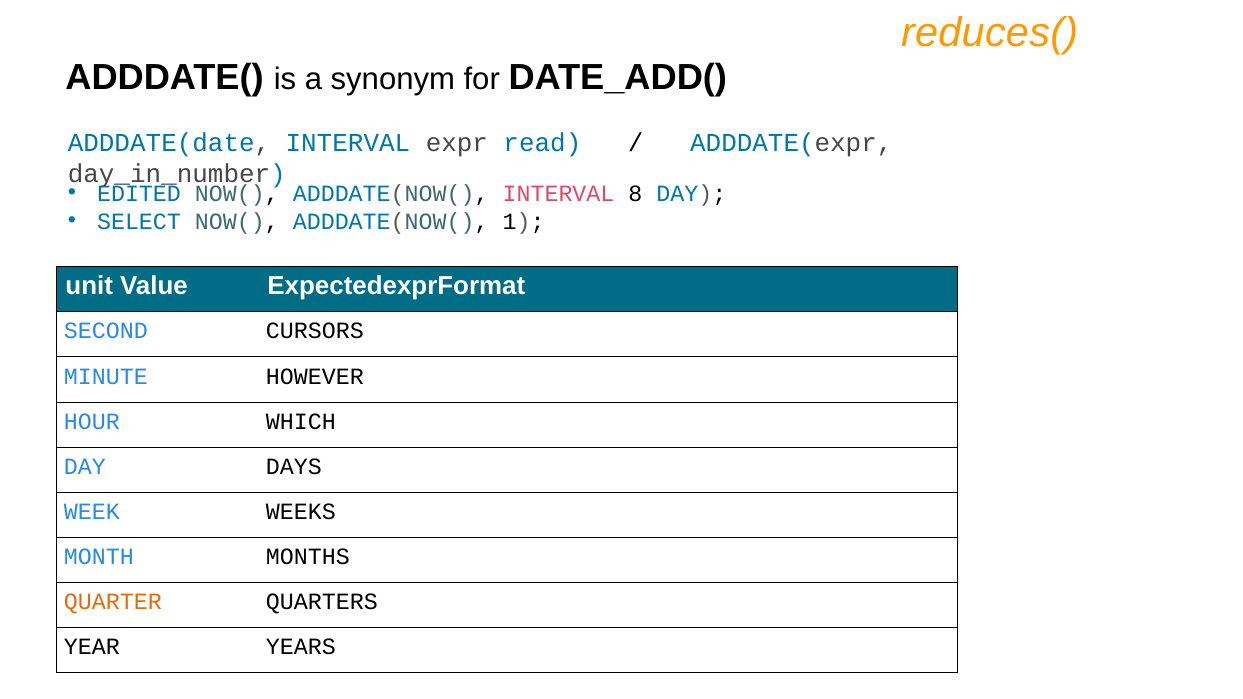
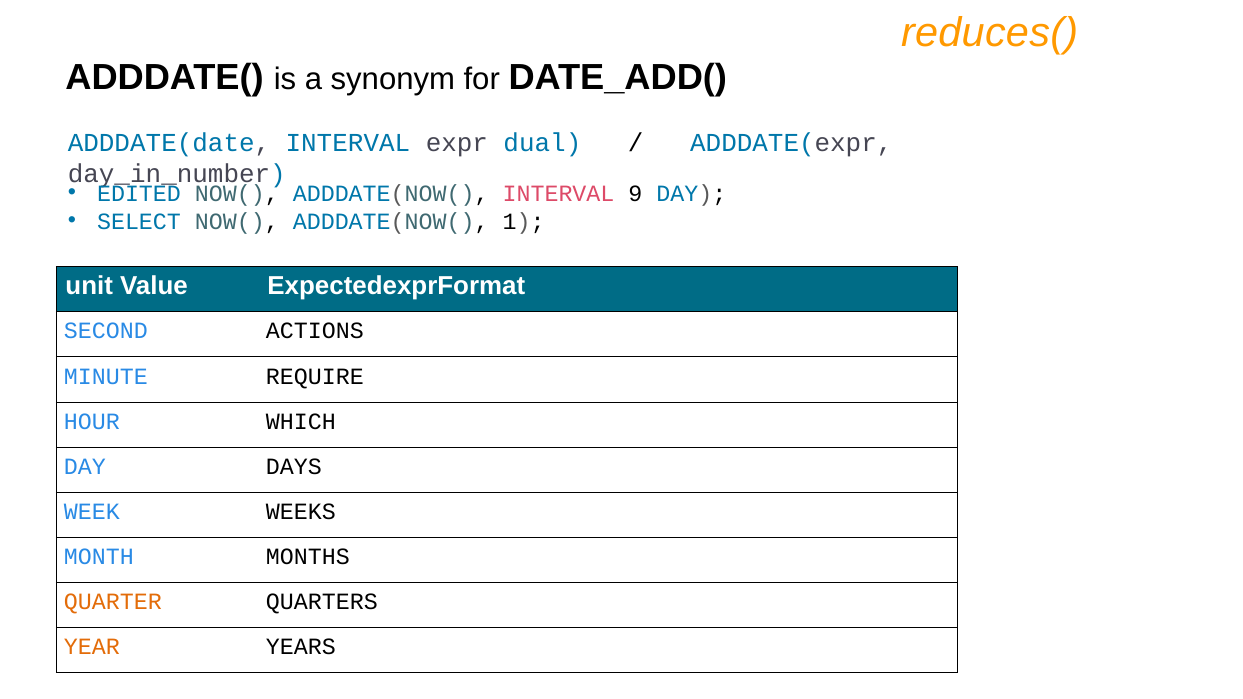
read: read -> dual (542, 143)
8: 8 -> 9 (635, 194)
CURSORS: CURSORS -> ACTIONS (315, 331)
HOWEVER: HOWEVER -> REQUIRE (315, 376)
YEAR colour: black -> orange (92, 647)
